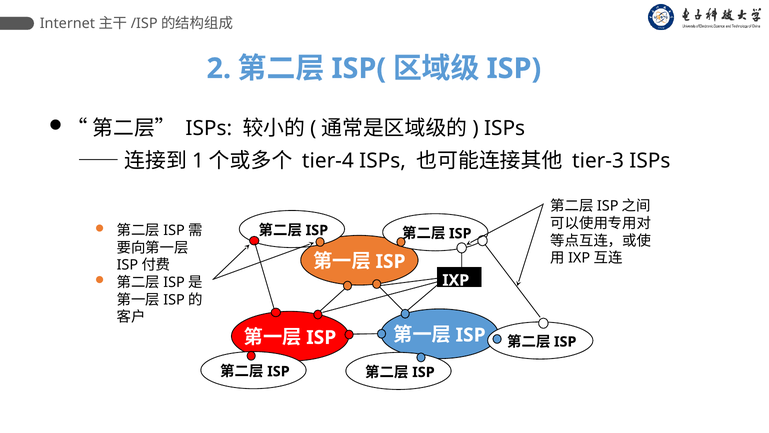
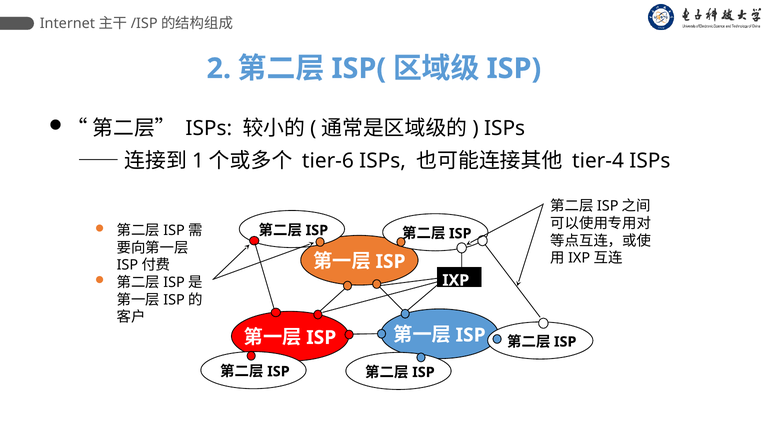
tier-4: tier-4 -> tier-6 (328, 161)
tier-3: tier-3 -> tier-4 (598, 161)
